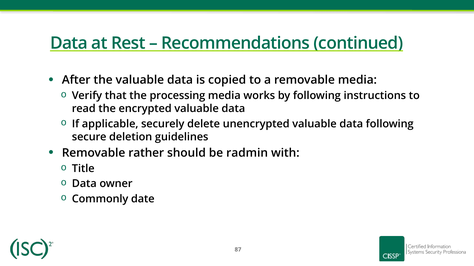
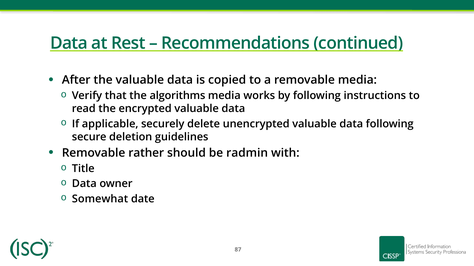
processing: processing -> algorithms (177, 96)
Commonly: Commonly -> Somewhat (100, 199)
